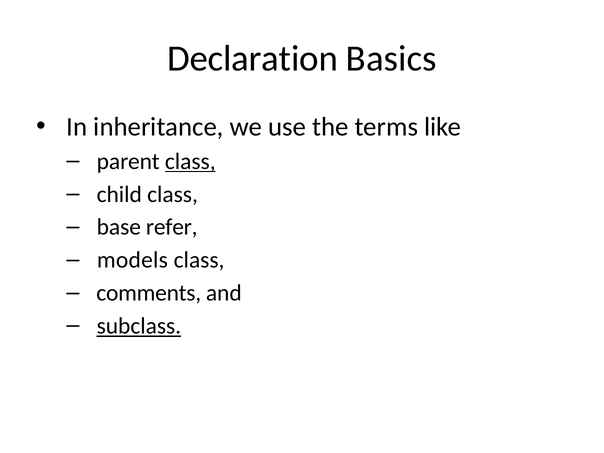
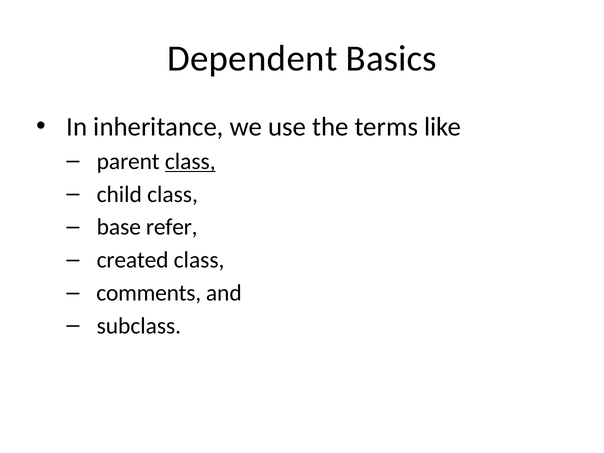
Declaration: Declaration -> Dependent (252, 58)
models: models -> created (133, 260)
subclass underline: present -> none (139, 326)
